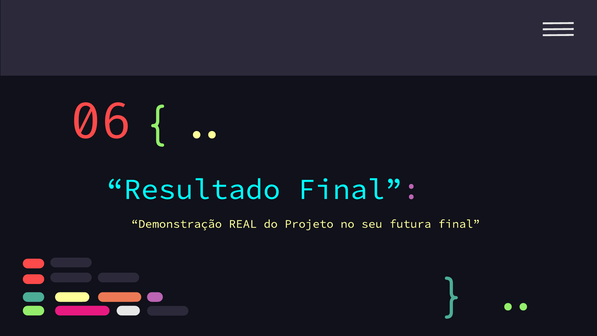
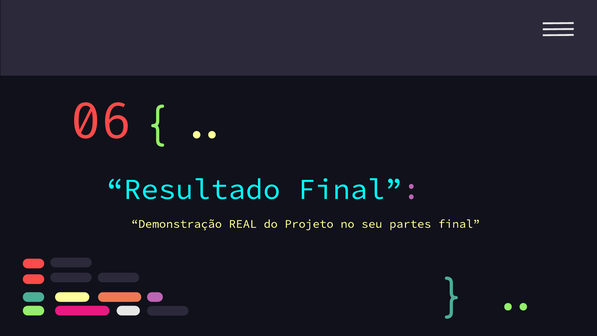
futura: futura -> partes (410, 224)
